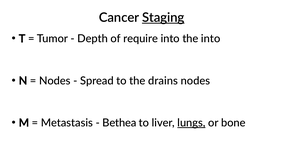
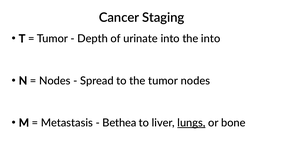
Staging underline: present -> none (163, 18)
require: require -> urinate (141, 39)
the drains: drains -> tumor (163, 81)
